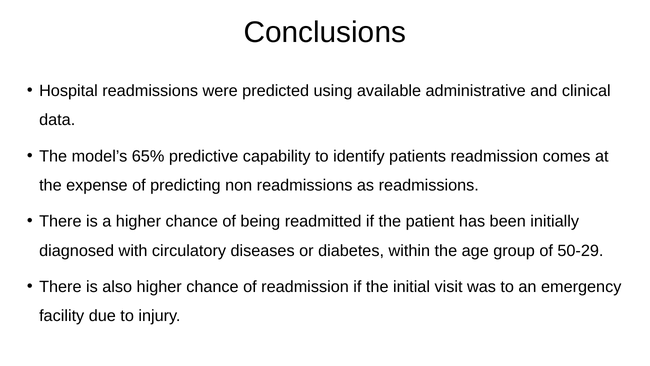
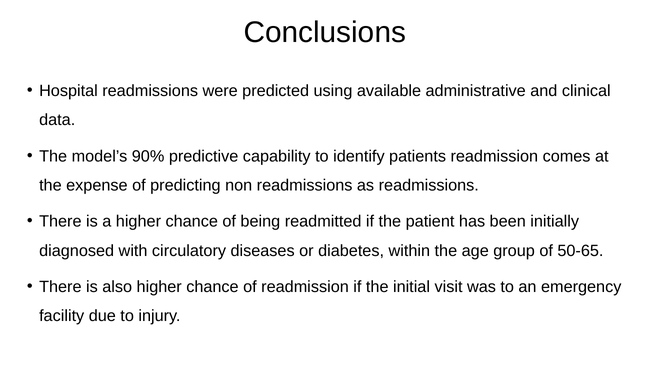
65%: 65% -> 90% (148, 156)
50-29: 50-29 -> 50-65 (580, 250)
